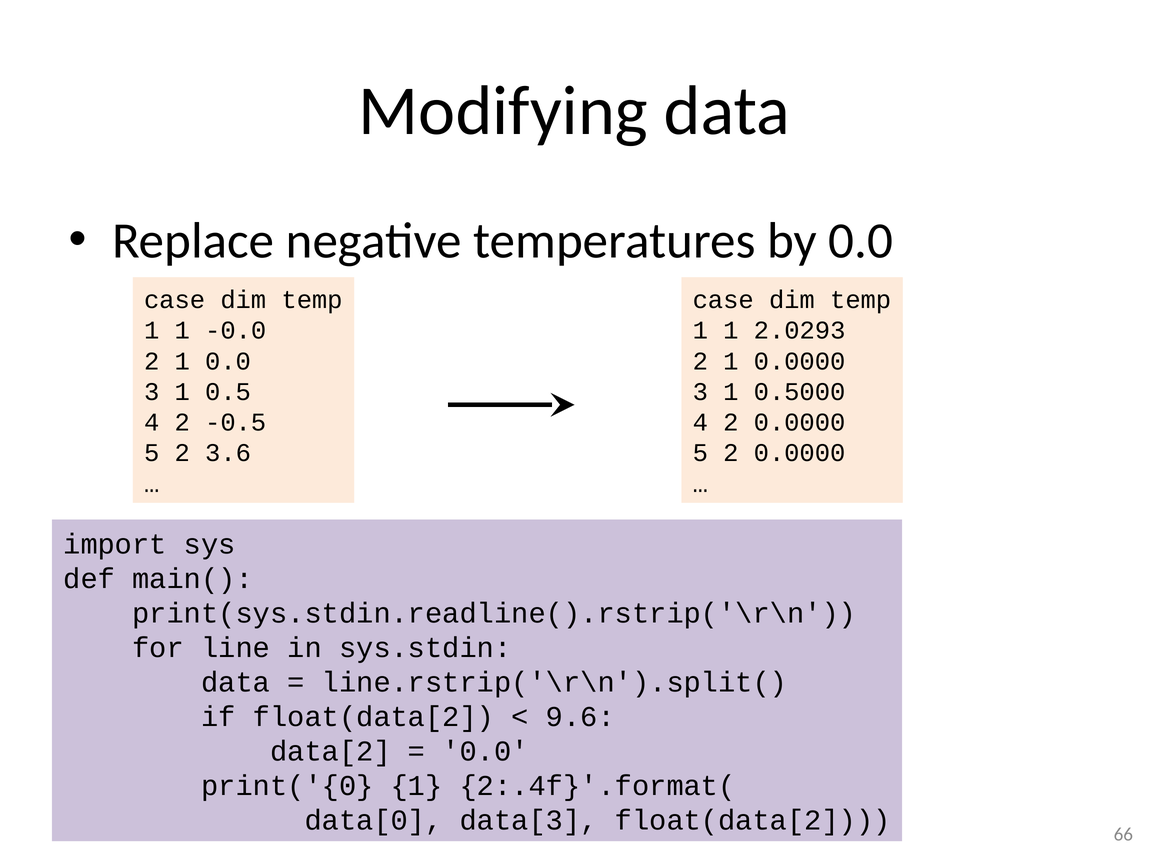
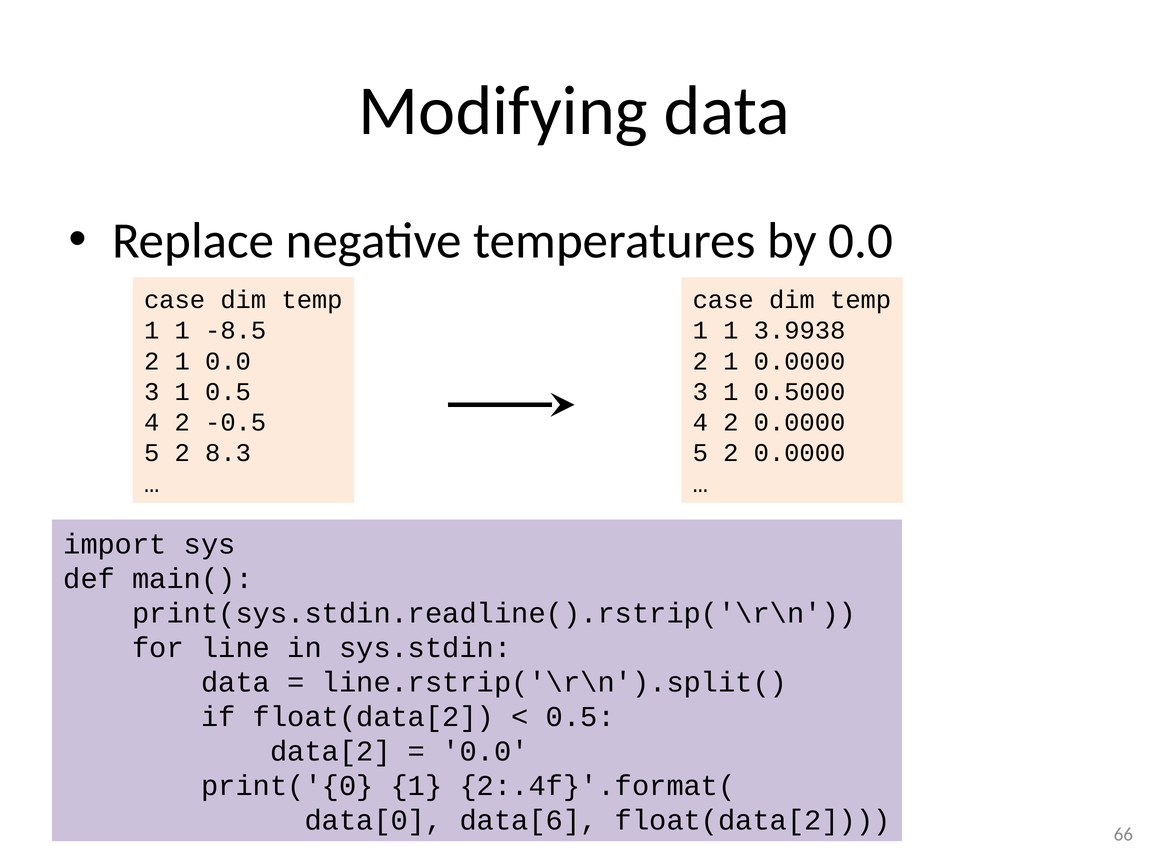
-0.0: -0.0 -> -8.5 (236, 330)
2.0293: 2.0293 -> 3.9938 (800, 330)
3.6: 3.6 -> 8.3 (228, 453)
9.6: 9.6 -> 0.5 (580, 717)
data[3: data[3 -> data[6 (529, 820)
